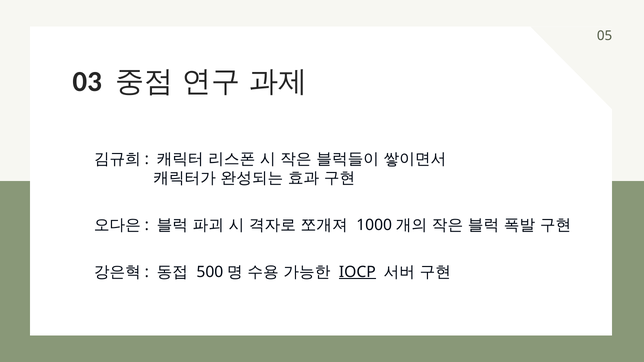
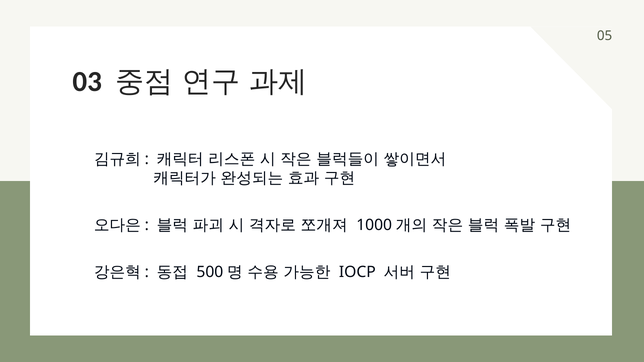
IOCP underline: present -> none (357, 272)
